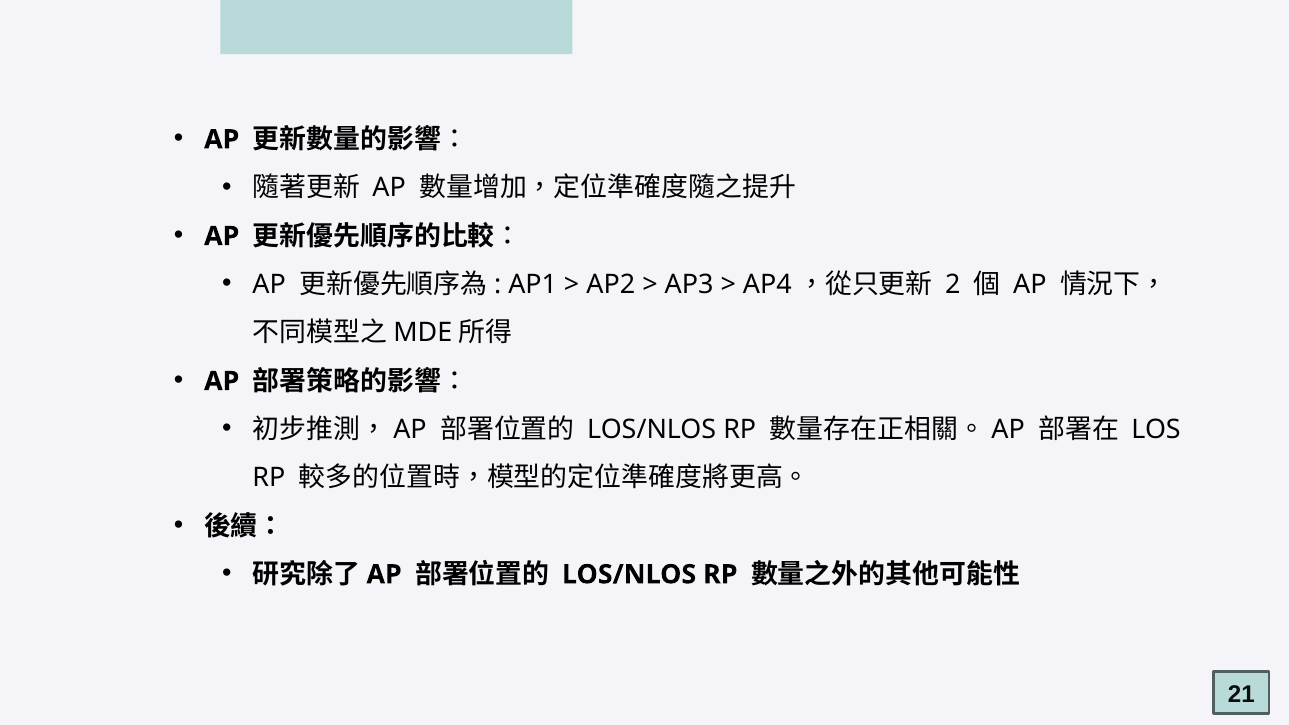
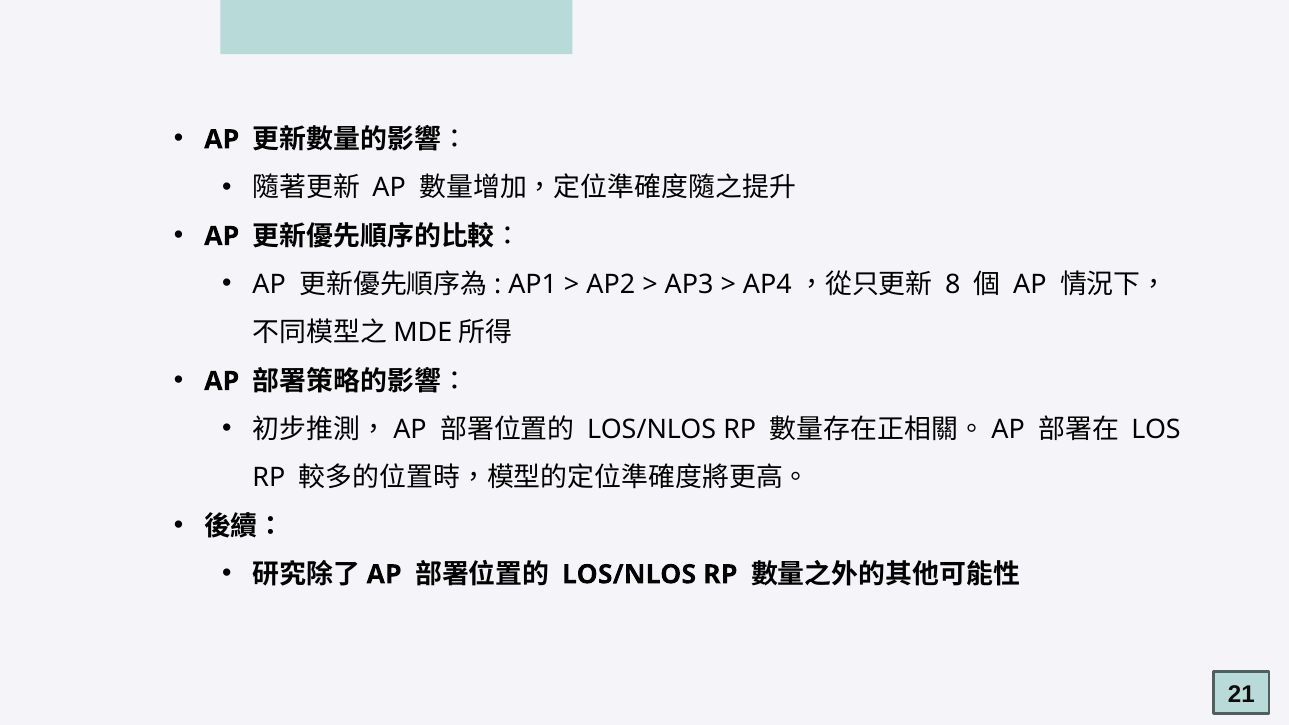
2: 2 -> 8 (953, 285)
